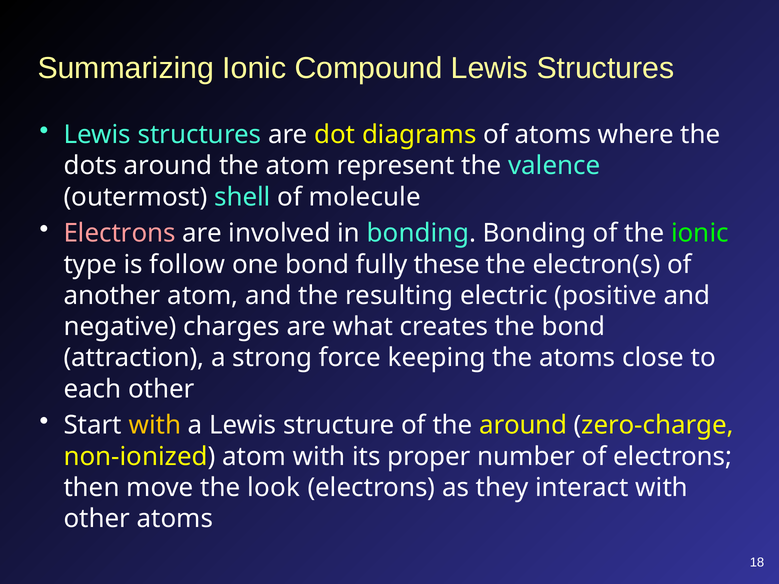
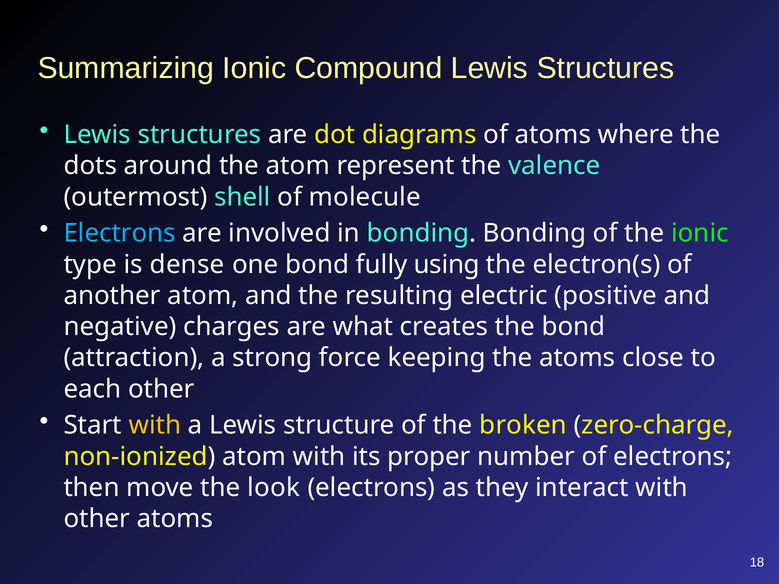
Electrons colour: pink -> light blue (120, 233)
follow: follow -> dense (187, 265)
these: these -> using (447, 265)
the around: around -> broken (523, 426)
